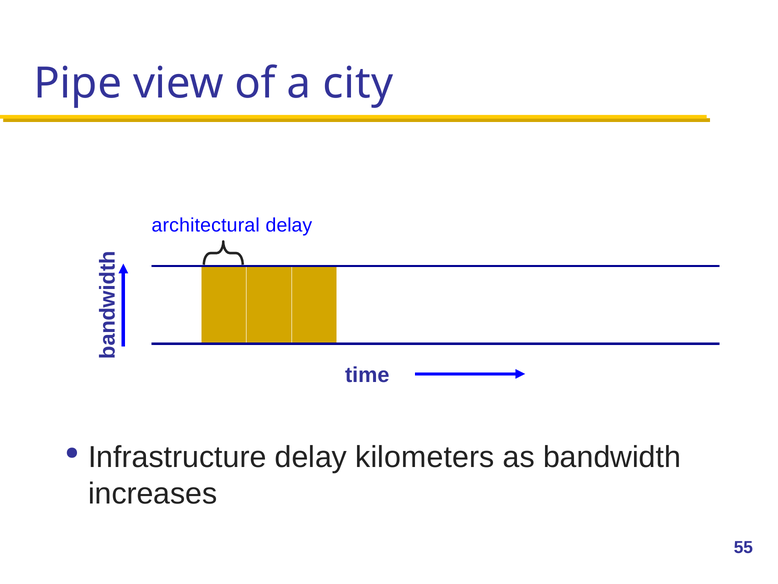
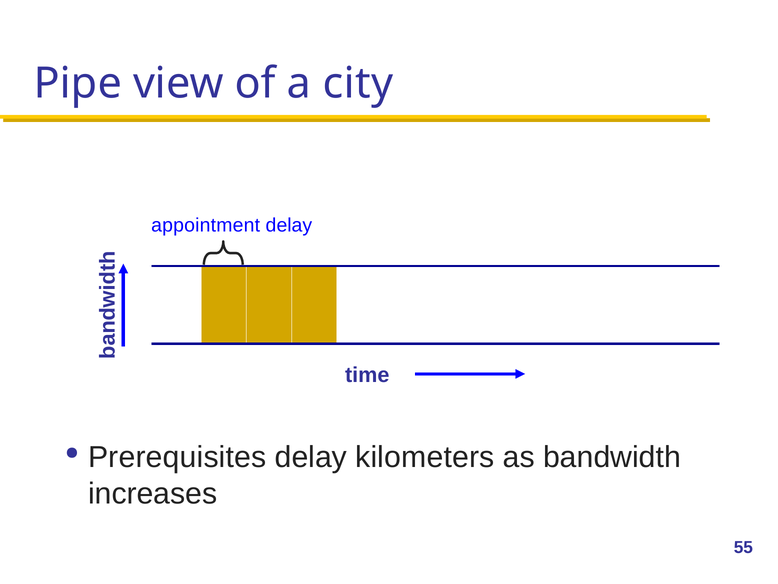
architectural: architectural -> appointment (206, 225)
Infrastructure: Infrastructure -> Prerequisites (177, 457)
